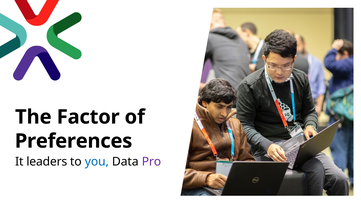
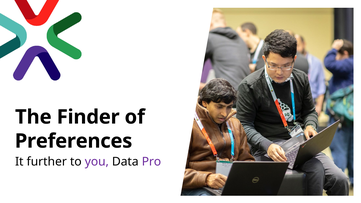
Factor: Factor -> Finder (88, 117)
leaders: leaders -> further (47, 162)
you colour: blue -> purple (97, 162)
